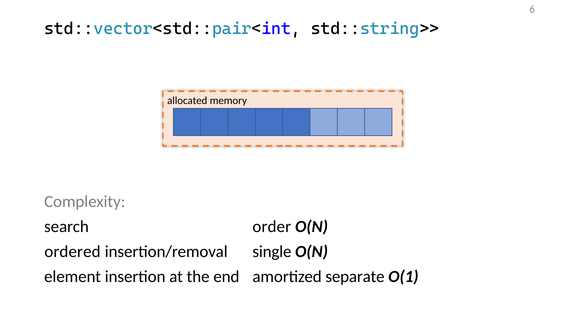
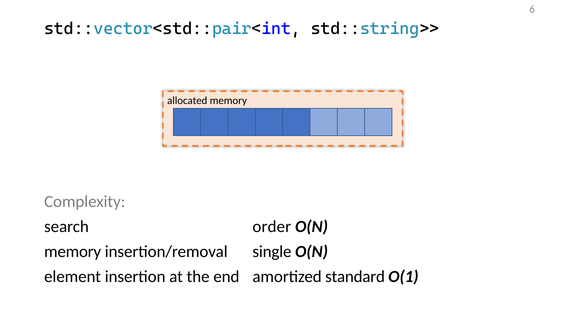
ordered: ordered -> memory (73, 251)
separate: separate -> standard (355, 276)
